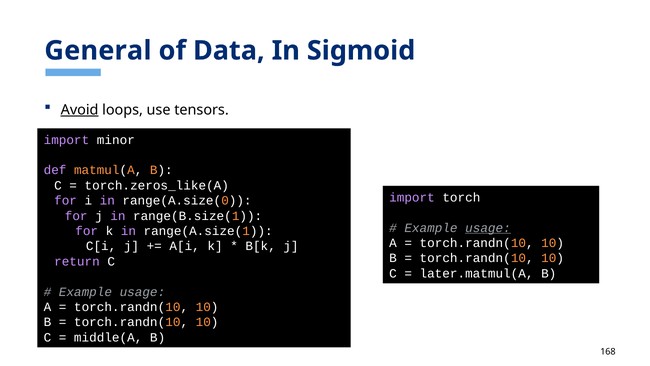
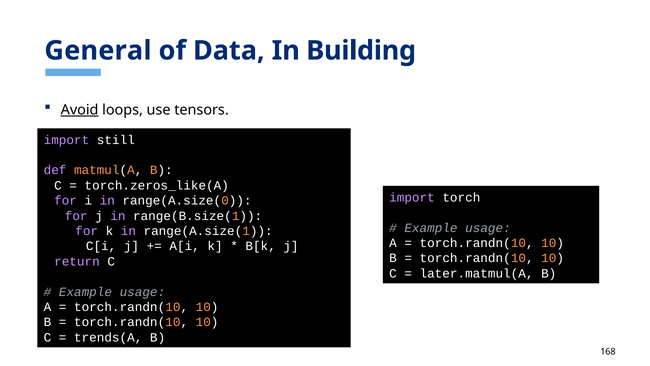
Sigmoid: Sigmoid -> Building (361, 51)
minor: minor -> still (116, 140)
usage underline: present -> none (488, 228)
middle(A: middle(A -> trends(A (108, 337)
